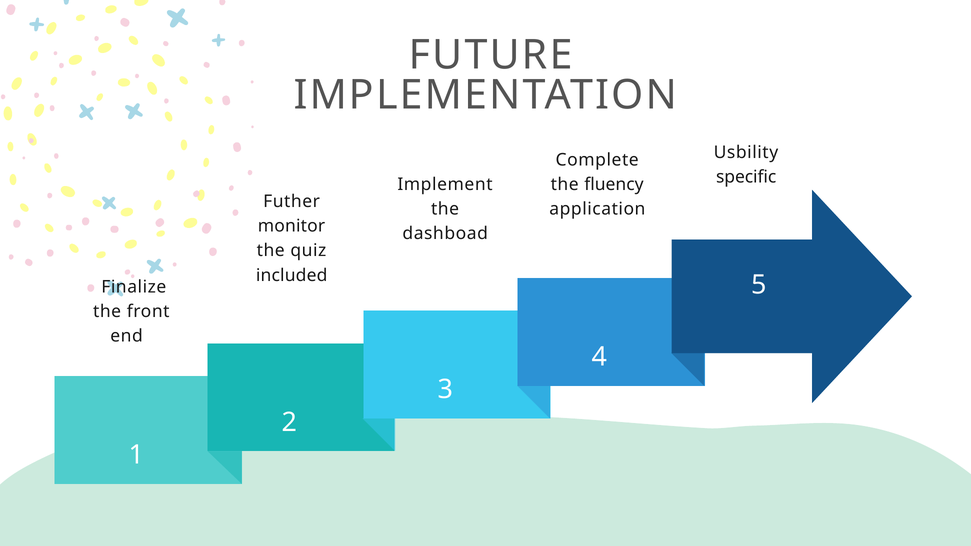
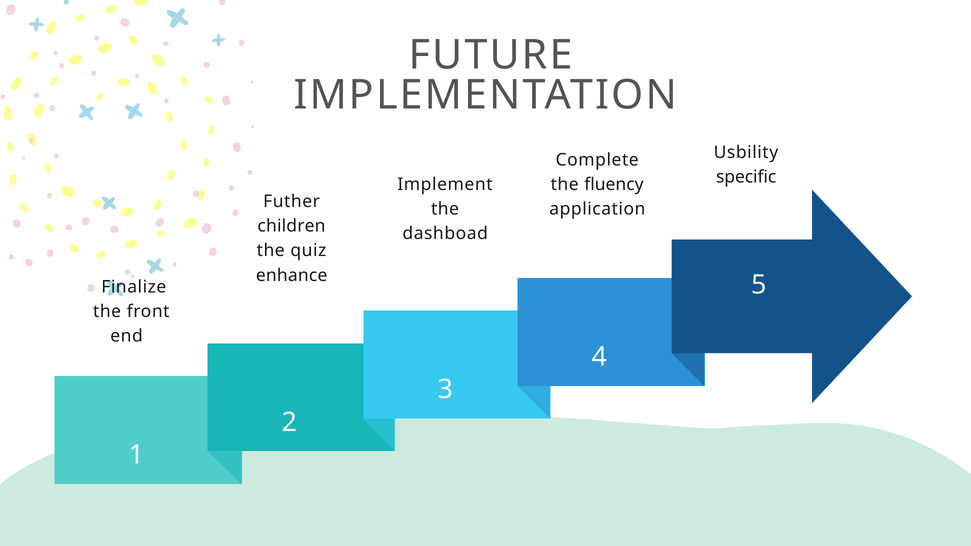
monitor: monitor -> children (291, 226)
included: included -> enhance (292, 275)
